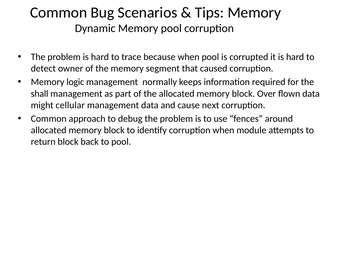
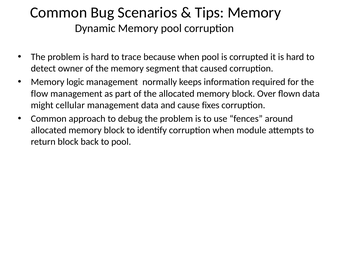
shall: shall -> flow (40, 93)
next: next -> fixes (211, 105)
